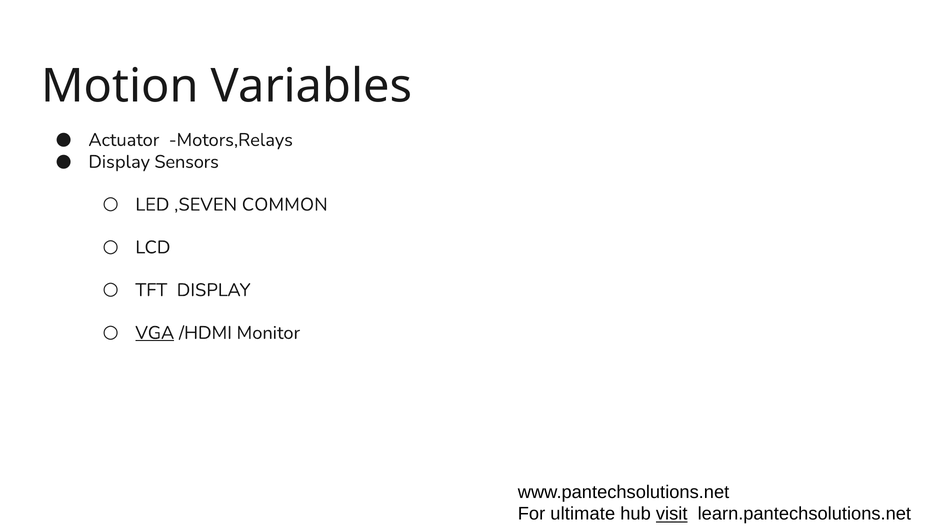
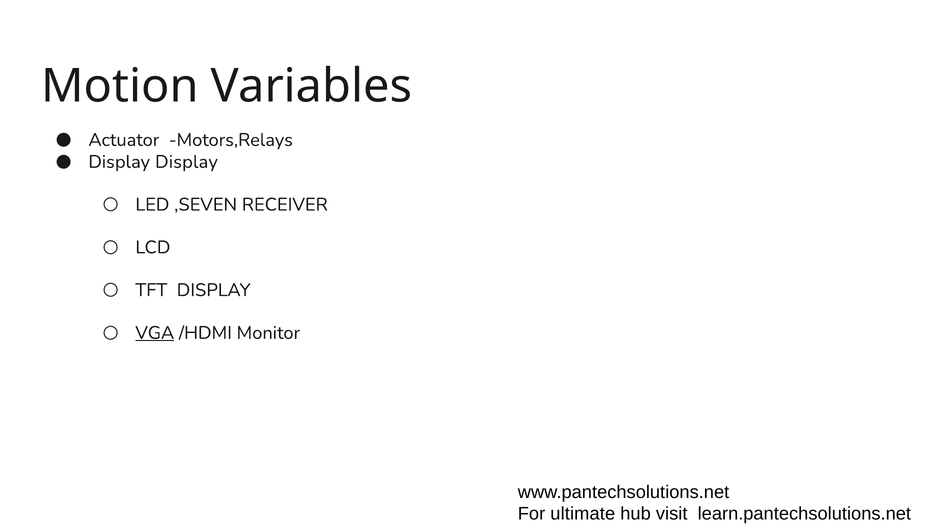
Display Sensors: Sensors -> Display (186, 162)
COMMON: COMMON -> RECEIVER (285, 205)
visit underline: present -> none (672, 514)
